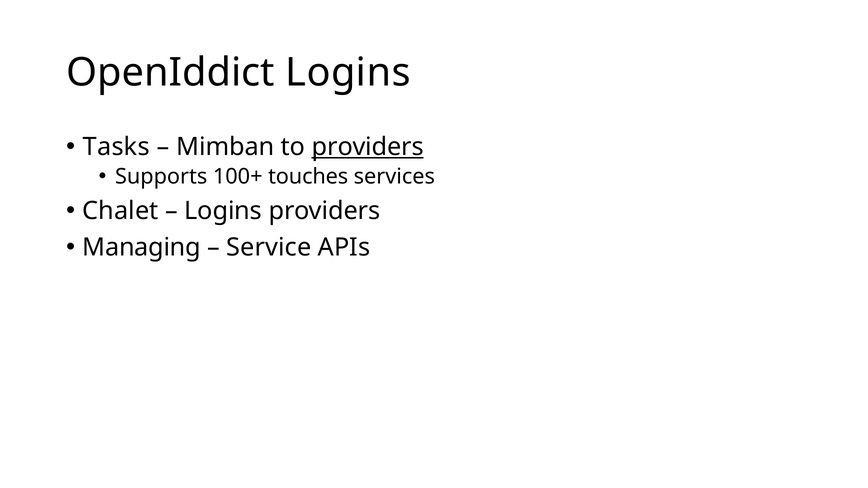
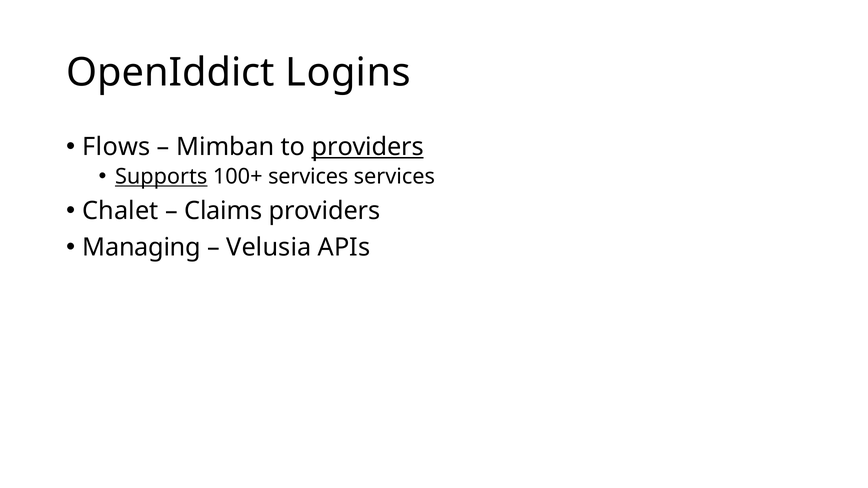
Tasks: Tasks -> Flows (116, 147)
Supports underline: none -> present (161, 177)
100+ touches: touches -> services (308, 177)
Logins: Logins -> Claims (223, 211)
Service: Service -> Velusia (269, 247)
